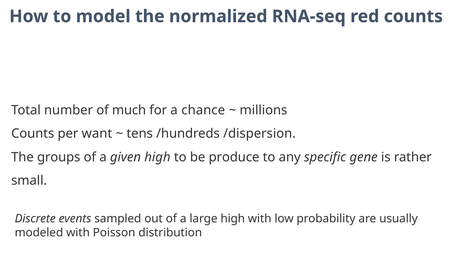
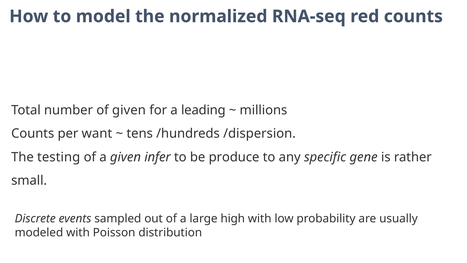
of much: much -> given (129, 110)
chance: chance -> leading (203, 110)
groups: groups -> testing (59, 157)
given high: high -> infer (158, 157)
